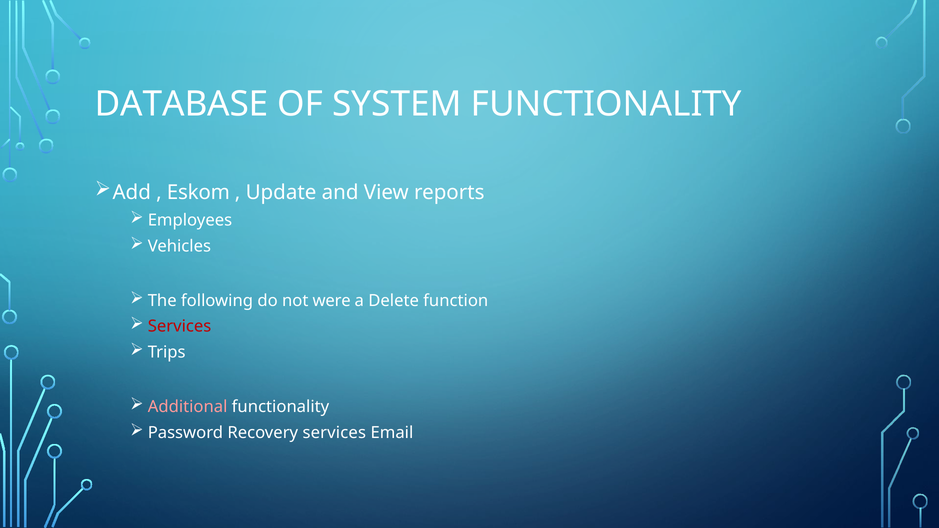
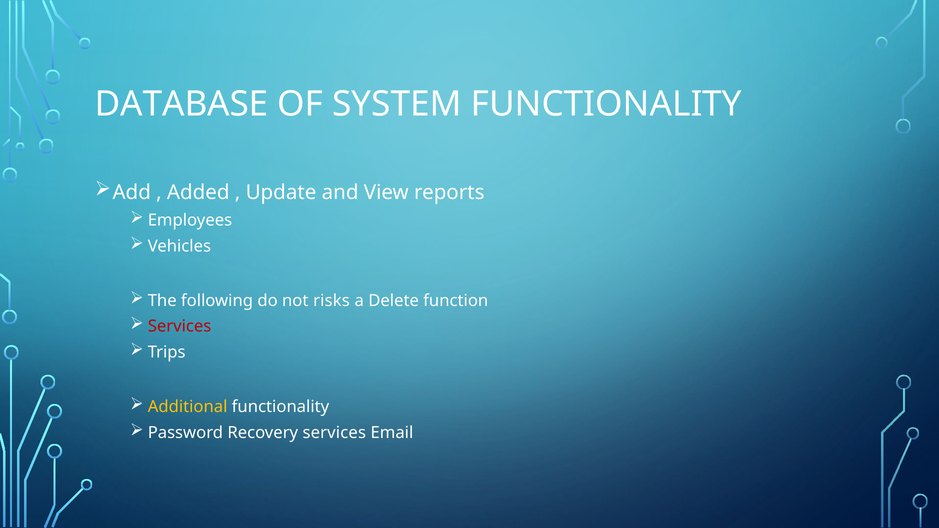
Eskom: Eskom -> Added (198, 193)
were: were -> risks (331, 301)
Additional colour: pink -> yellow (188, 407)
